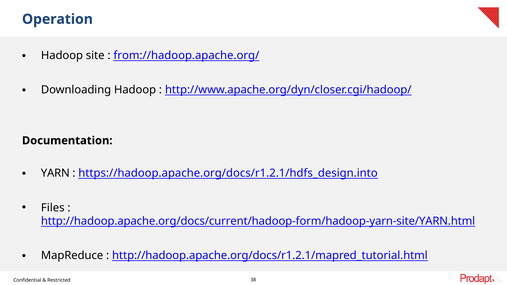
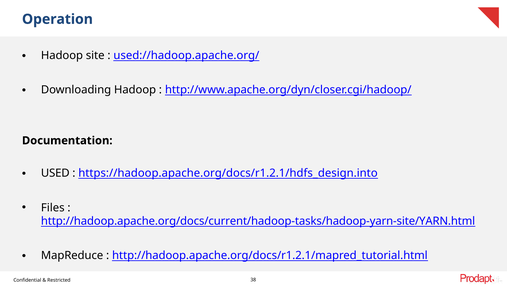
from://hadoop.apache.org/: from://hadoop.apache.org/ -> used://hadoop.apache.org/ (186, 55)
YARN: YARN -> USED (55, 173)
http://hadoop.apache.org/docs/current/hadoop-form/hadoop-yarn-site/YARN.html: http://hadoop.apache.org/docs/current/hadoop-form/hadoop-yarn-site/YARN.html -> http://hadoop.apache.org/docs/current/hadoop-tasks/hadoop-yarn-site/YARN.html (258, 221)
